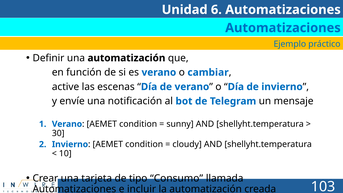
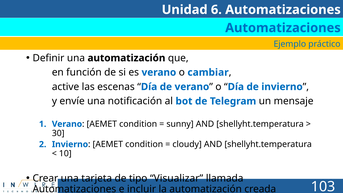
Consumo: Consumo -> Visualizar (177, 178)
